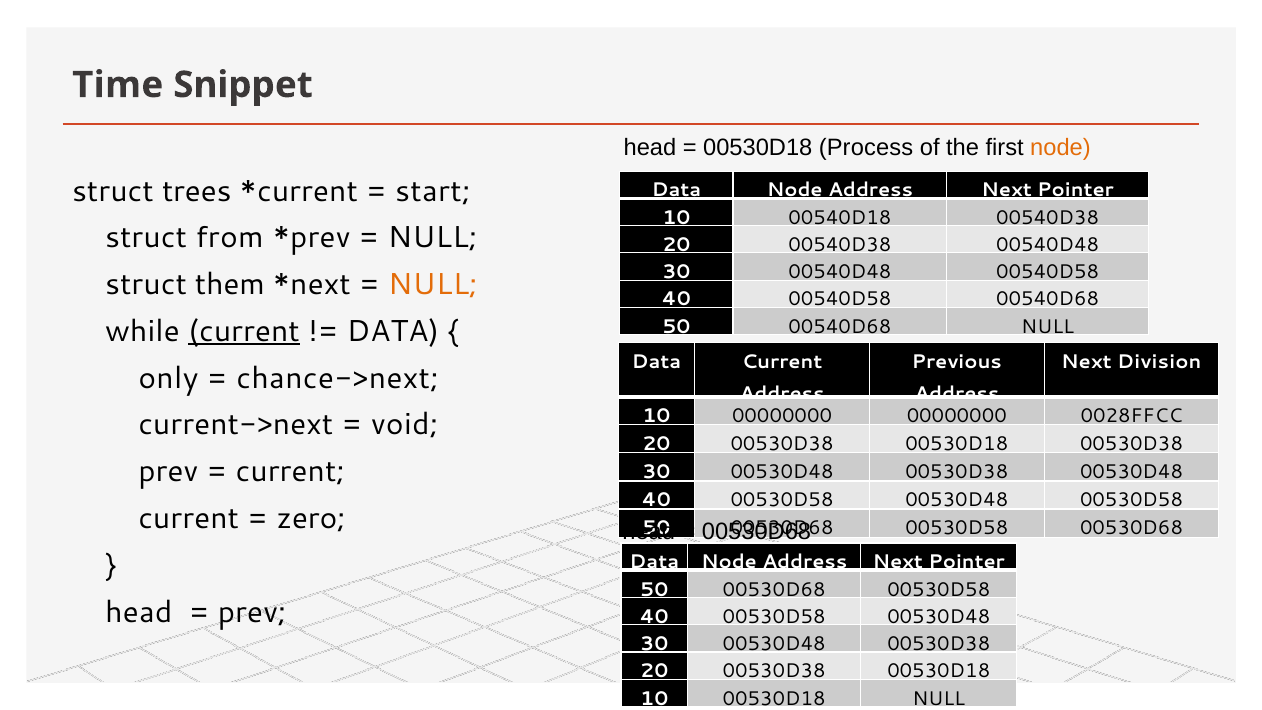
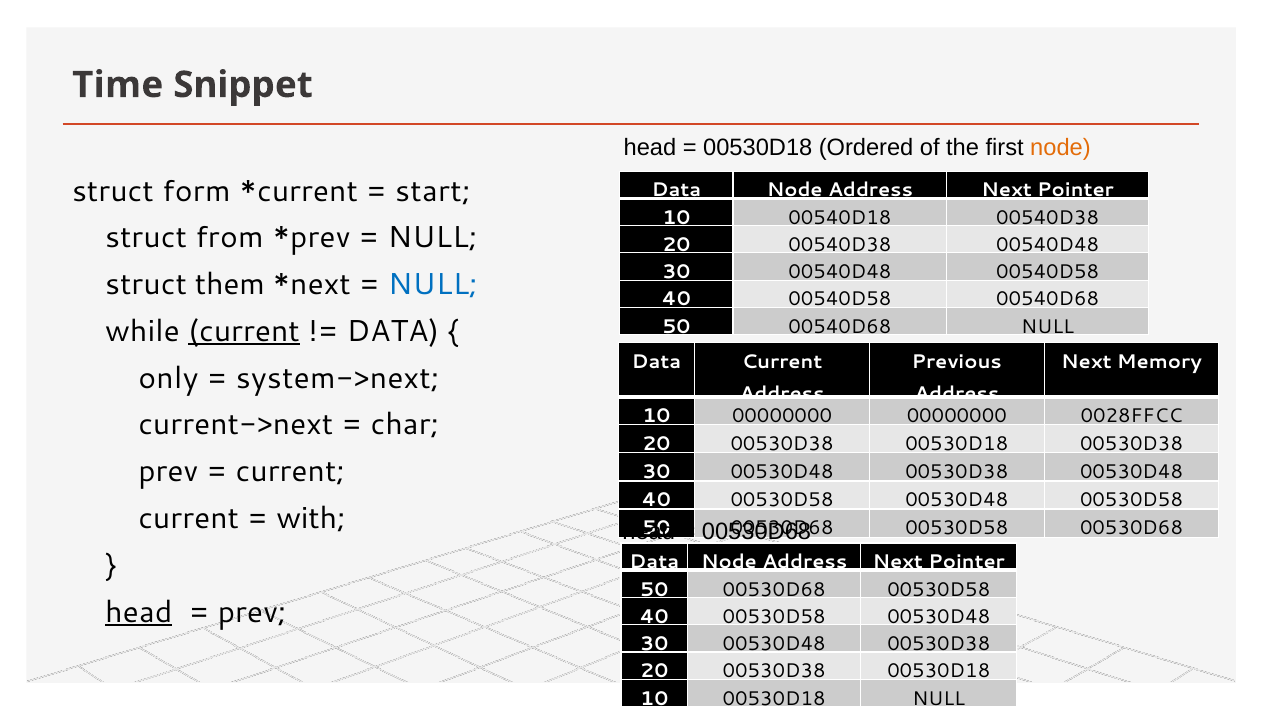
Process: Process -> Ordered (866, 148)
trees: trees -> form (196, 191)
NULL colour: orange -> blue (433, 285)
Division: Division -> Memory (1159, 362)
chance->next: chance->next -> system->next (338, 378)
void: void -> char (405, 425)
zero: zero -> with (311, 518)
head underline: none -> present (139, 612)
